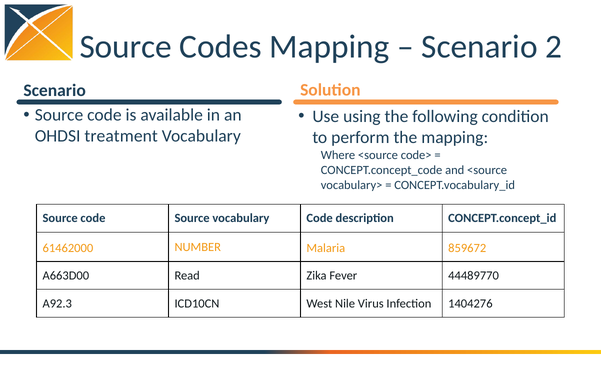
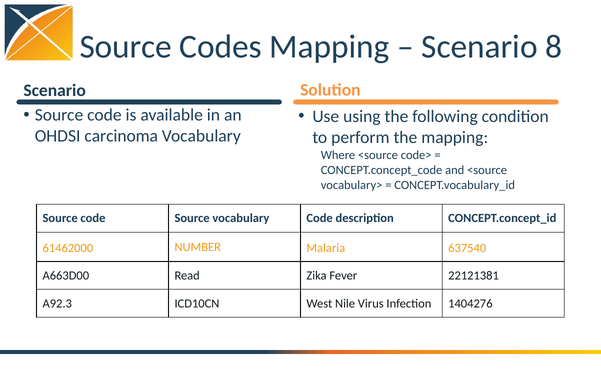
2: 2 -> 8 (554, 47)
treatment: treatment -> carcinoma (121, 136)
859672: 859672 -> 637540 (467, 249)
44489770: 44489770 -> 22121381 (474, 276)
